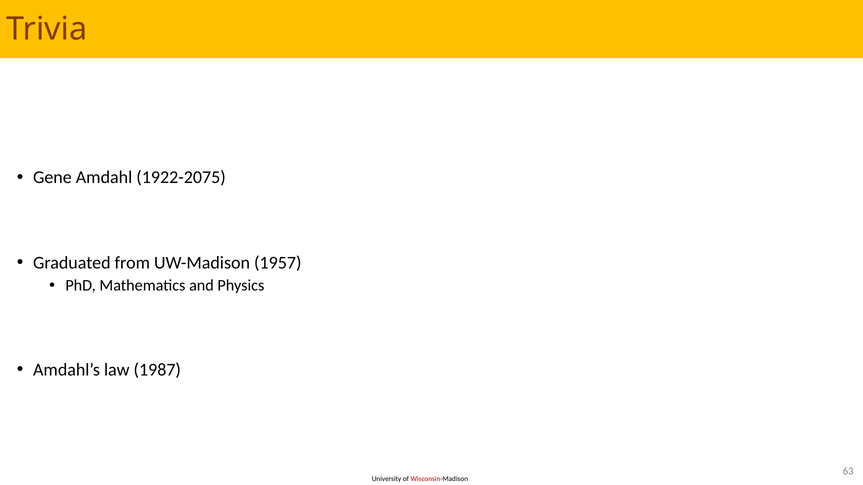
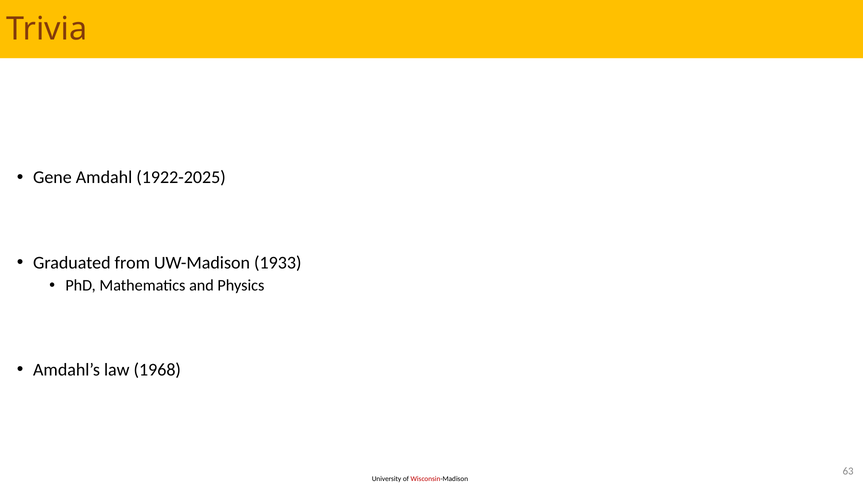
1922-2075: 1922-2075 -> 1922-2025 (181, 178)
1957: 1957 -> 1933 (278, 263)
1987: 1987 -> 1968 (157, 370)
